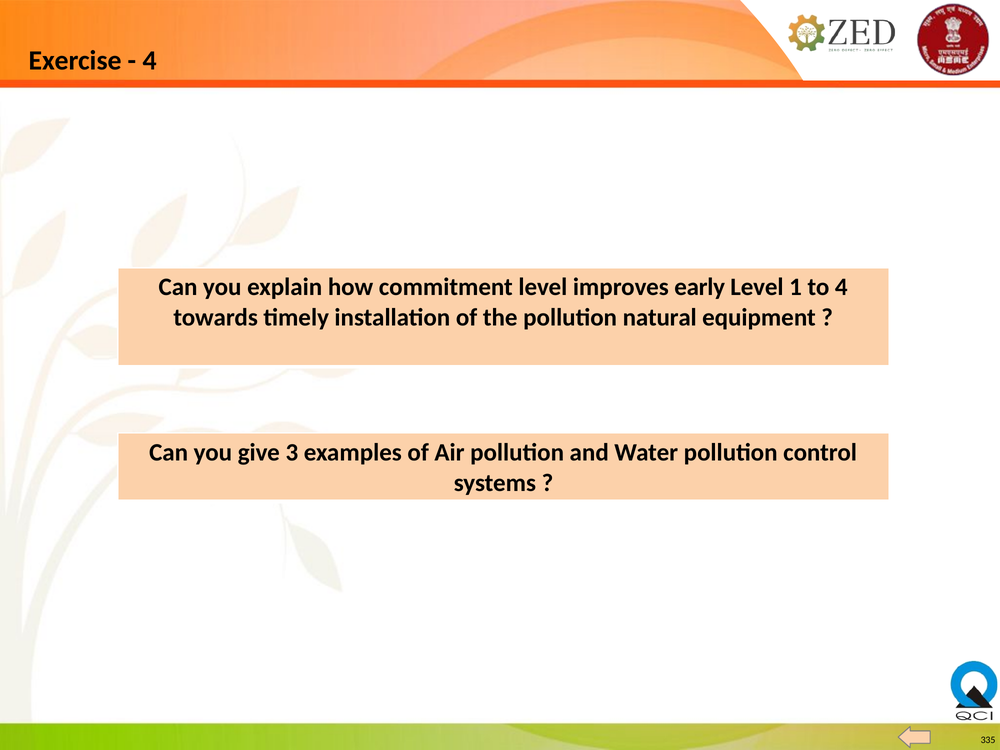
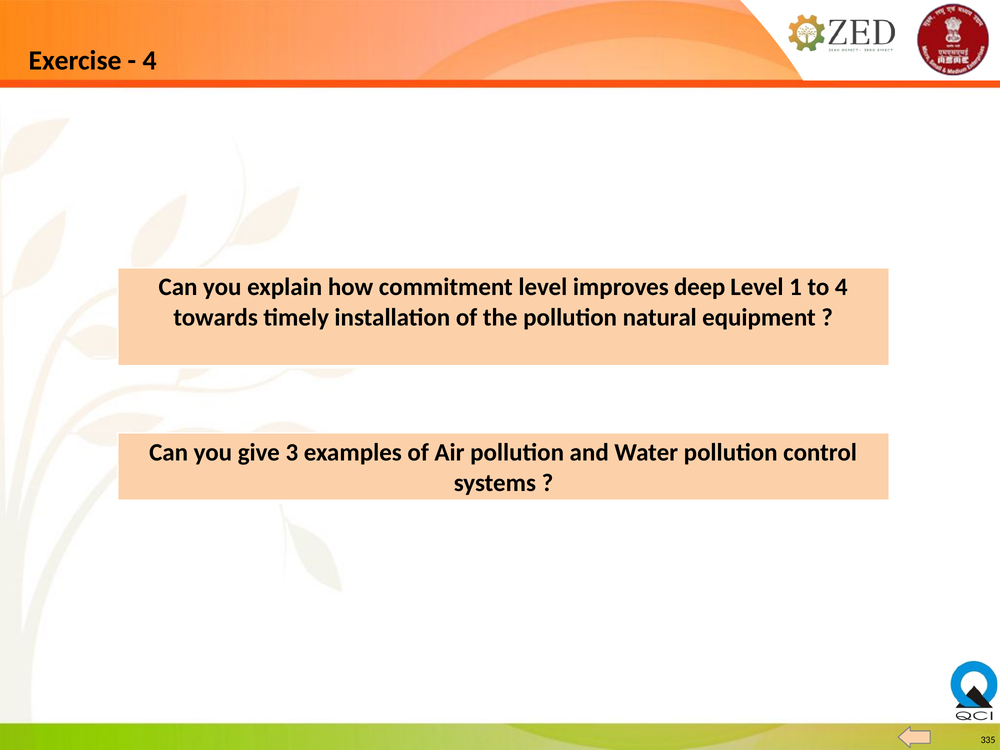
early: early -> deep (700, 287)
